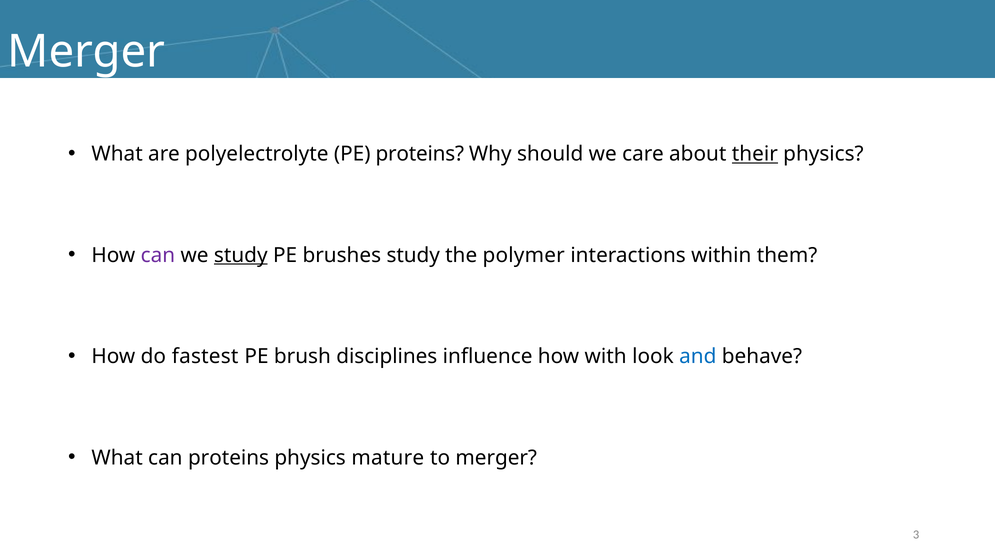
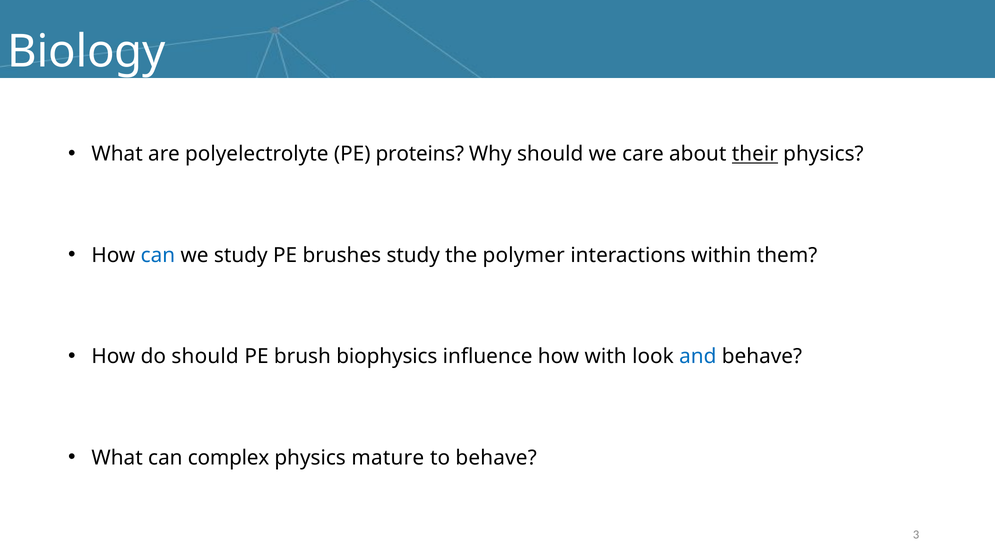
Merger: Merger -> Biology (86, 52)
can colour: purple -> blue (158, 255)
study underline: present -> none (241, 255)
do fastest: fastest -> should (205, 356)
disciplines: disciplines -> biophysics (387, 356)
can proteins: proteins -> complex (229, 457)
to merger: merger -> behave (496, 457)
